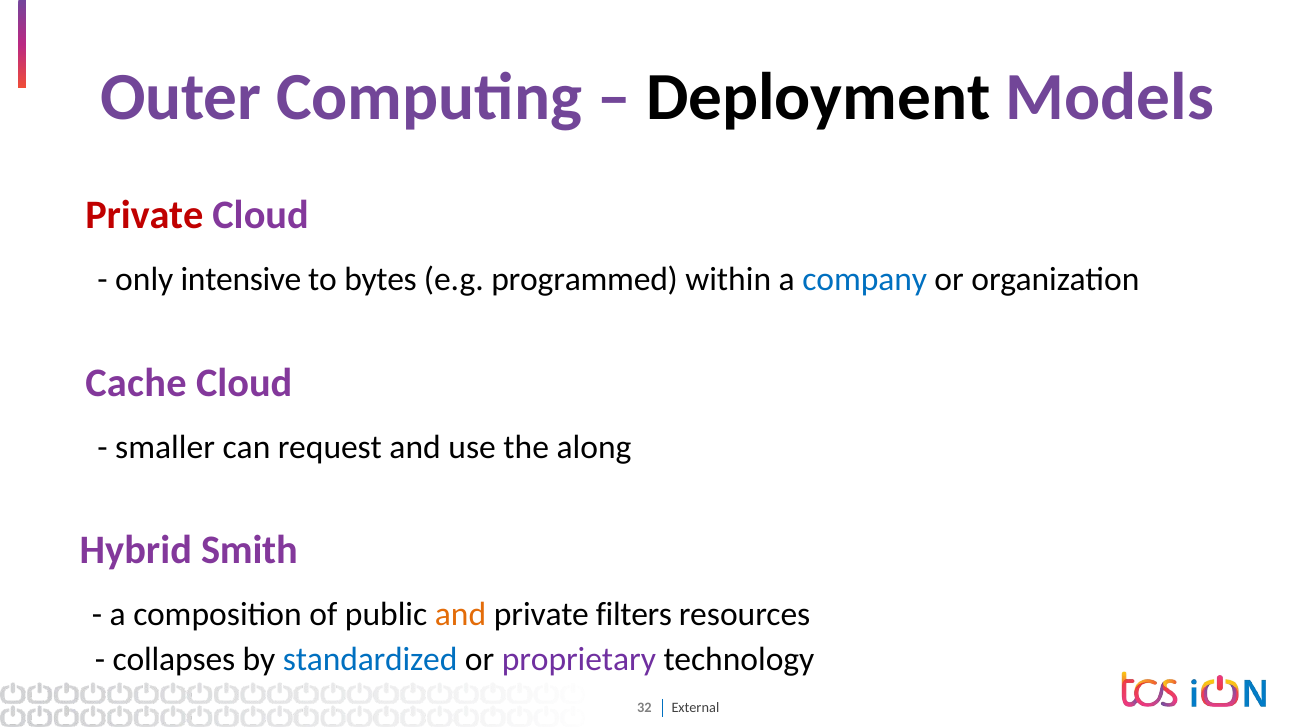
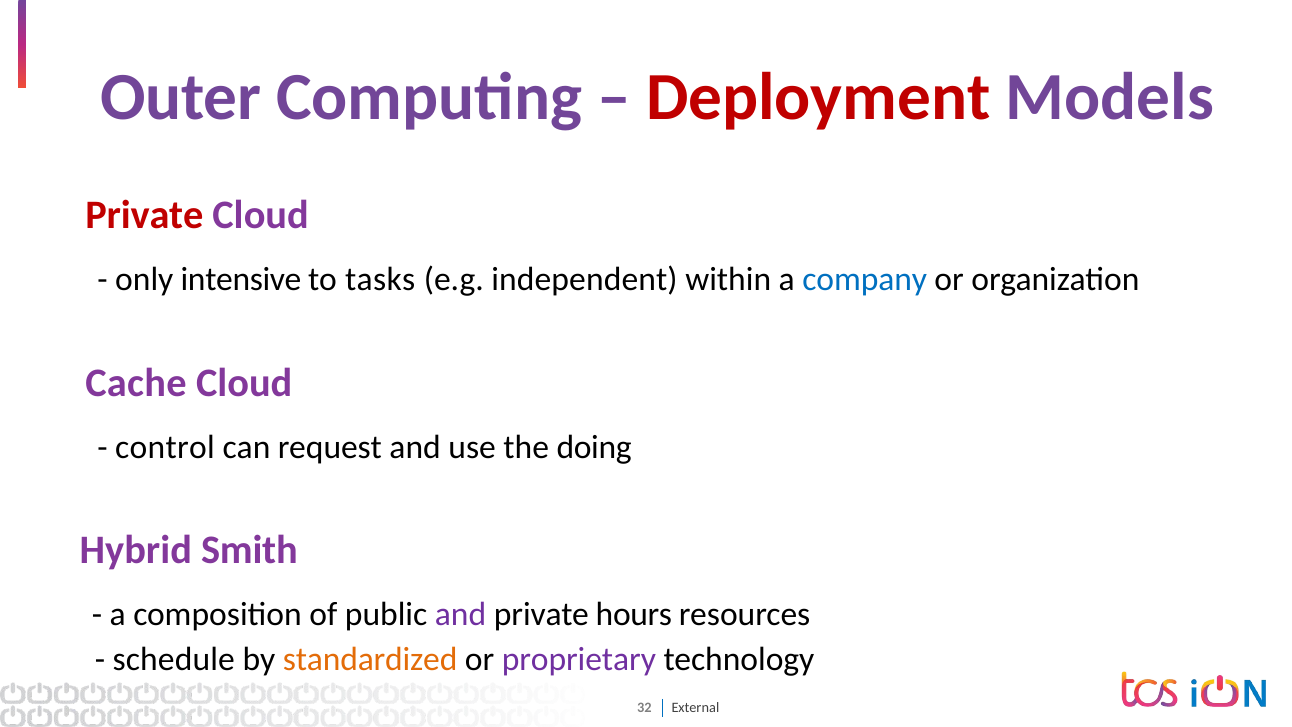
Deployment colour: black -> red (818, 97)
bytes: bytes -> tasks (380, 279)
programmed: programmed -> independent (584, 279)
smaller: smaller -> control (165, 447)
along: along -> doing (594, 447)
and colour: orange -> purple (461, 615)
filters: filters -> hours (634, 615)
collapses: collapses -> schedule (174, 659)
standardized colour: blue -> orange (370, 659)
